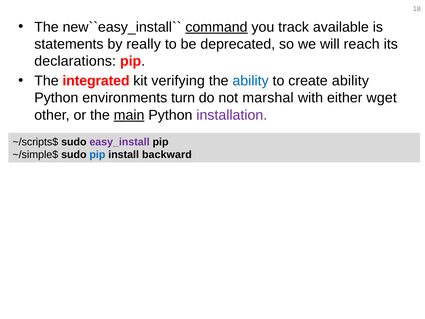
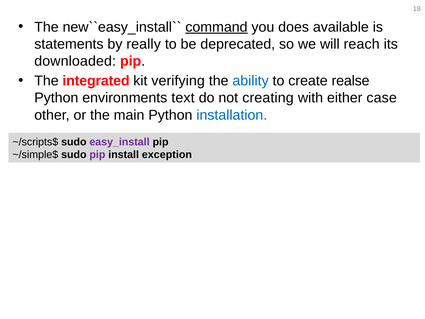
track: track -> does (294, 27)
declarations: declarations -> downloaded (75, 61)
create ability: ability -> realse (351, 81)
turn: turn -> text (183, 98)
marshal: marshal -> creating (268, 98)
wget: wget -> case (382, 98)
main underline: present -> none (129, 115)
installation colour: purple -> blue (232, 115)
pip colour: blue -> purple (97, 155)
backward: backward -> exception (167, 155)
